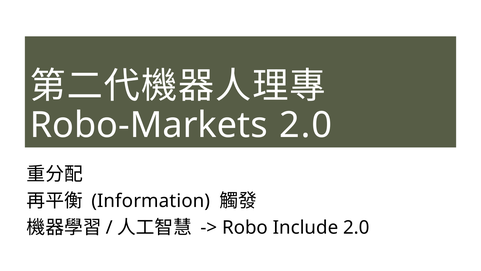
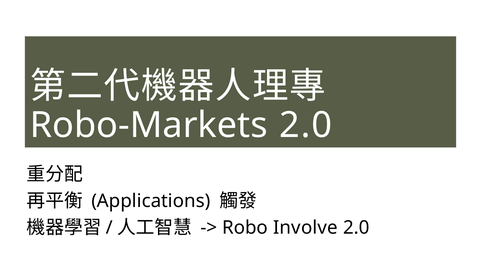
Information: Information -> Applications (151, 201)
Include: Include -> Involve (305, 227)
